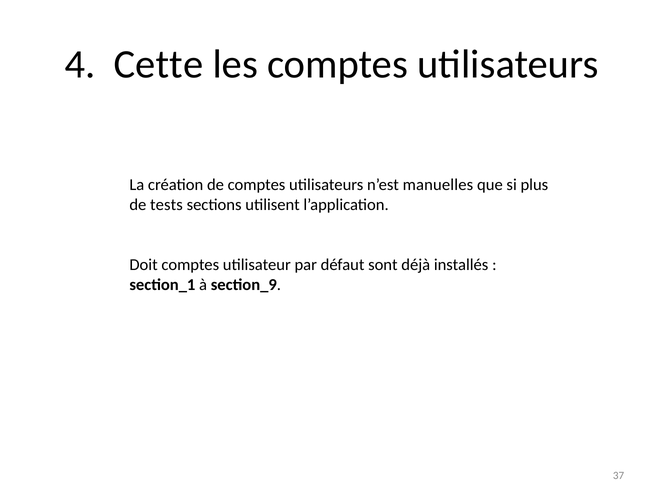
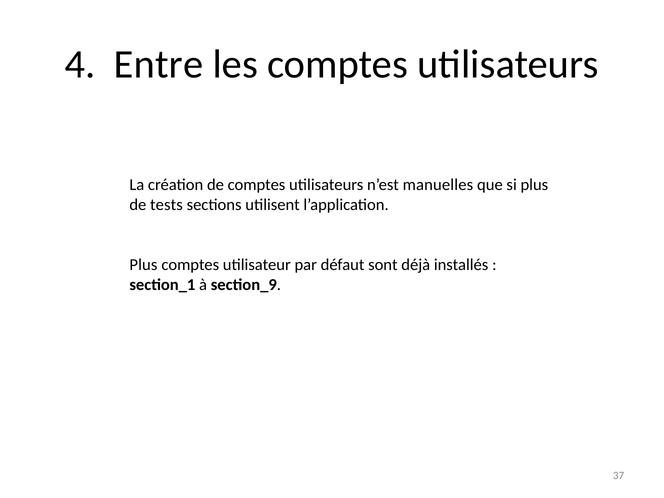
Cette: Cette -> Entre (158, 64)
Doit: Doit -> Plus (143, 265)
